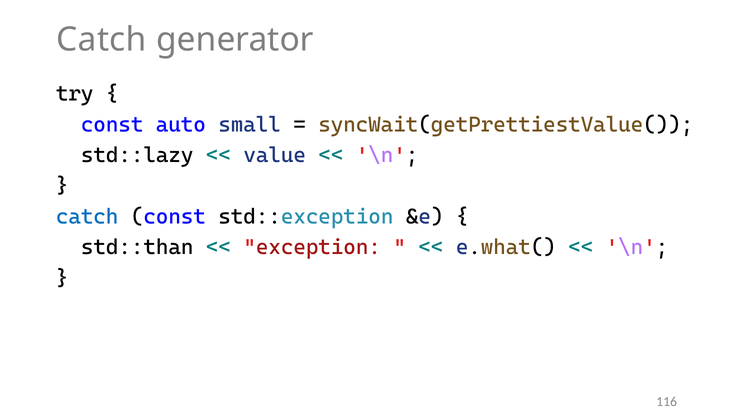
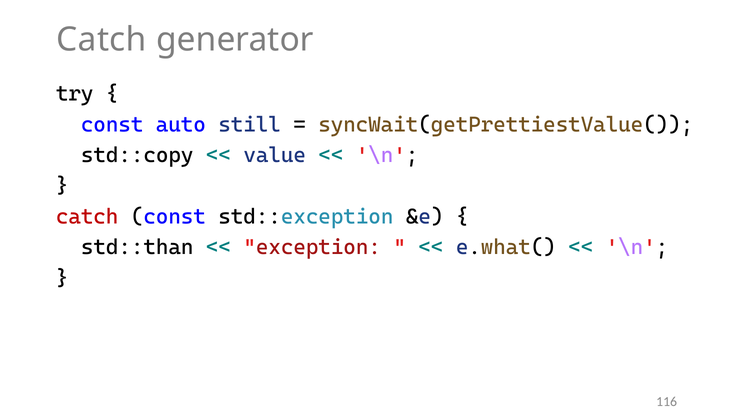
small: small -> still (250, 125)
std::lazy: std::lazy -> std::copy (137, 155)
catch colour: blue -> red (87, 217)
